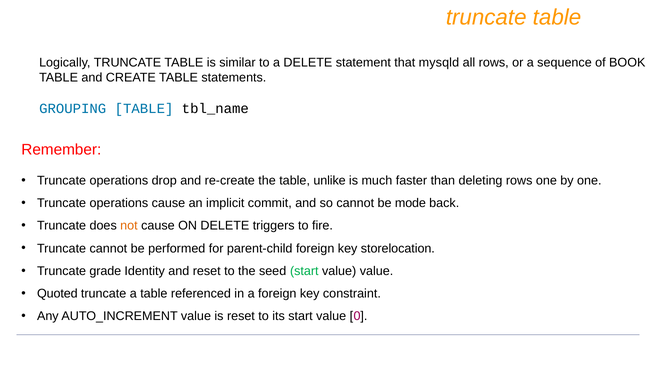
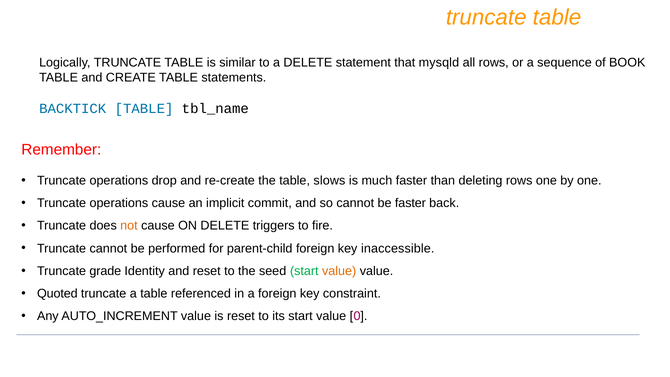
GROUPING: GROUPING -> BACKTICK (73, 109)
unlike: unlike -> slows (329, 181)
be mode: mode -> faster (410, 203)
storelocation: storelocation -> inaccessible (398, 248)
value colour: black -> orange (339, 271)
